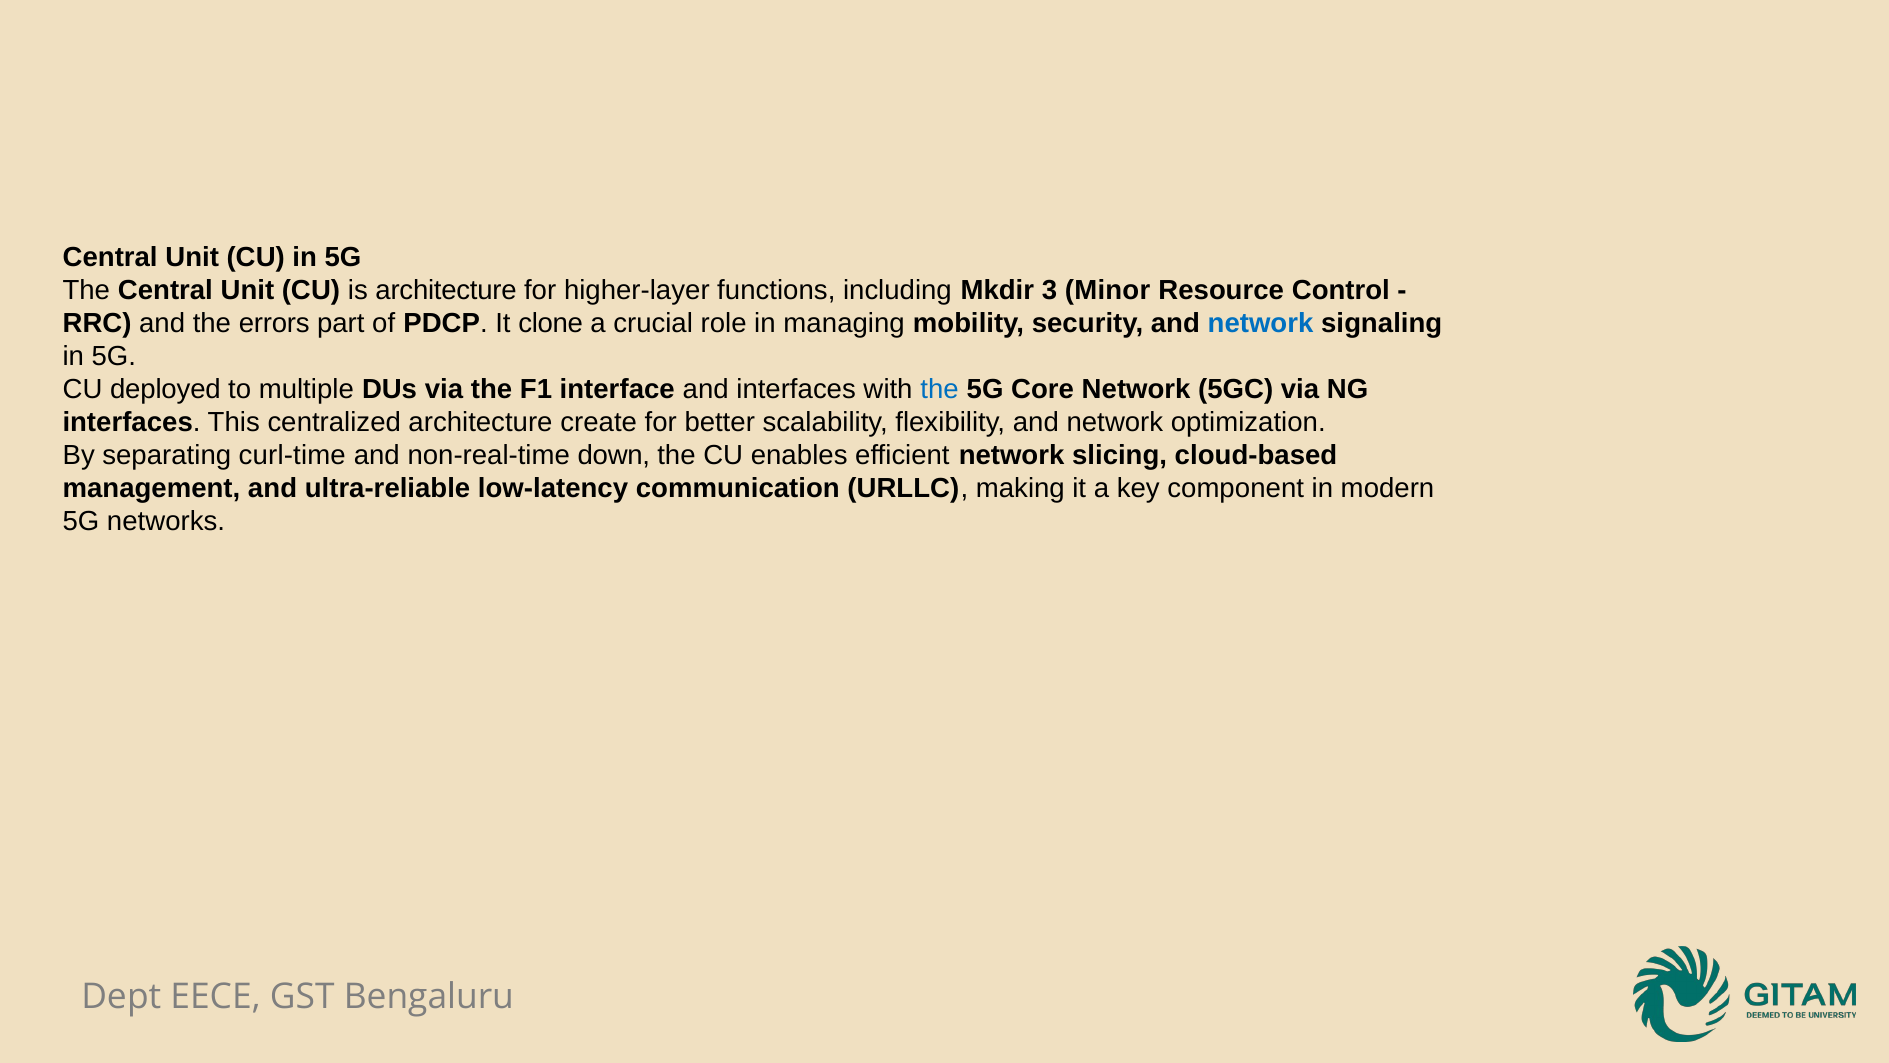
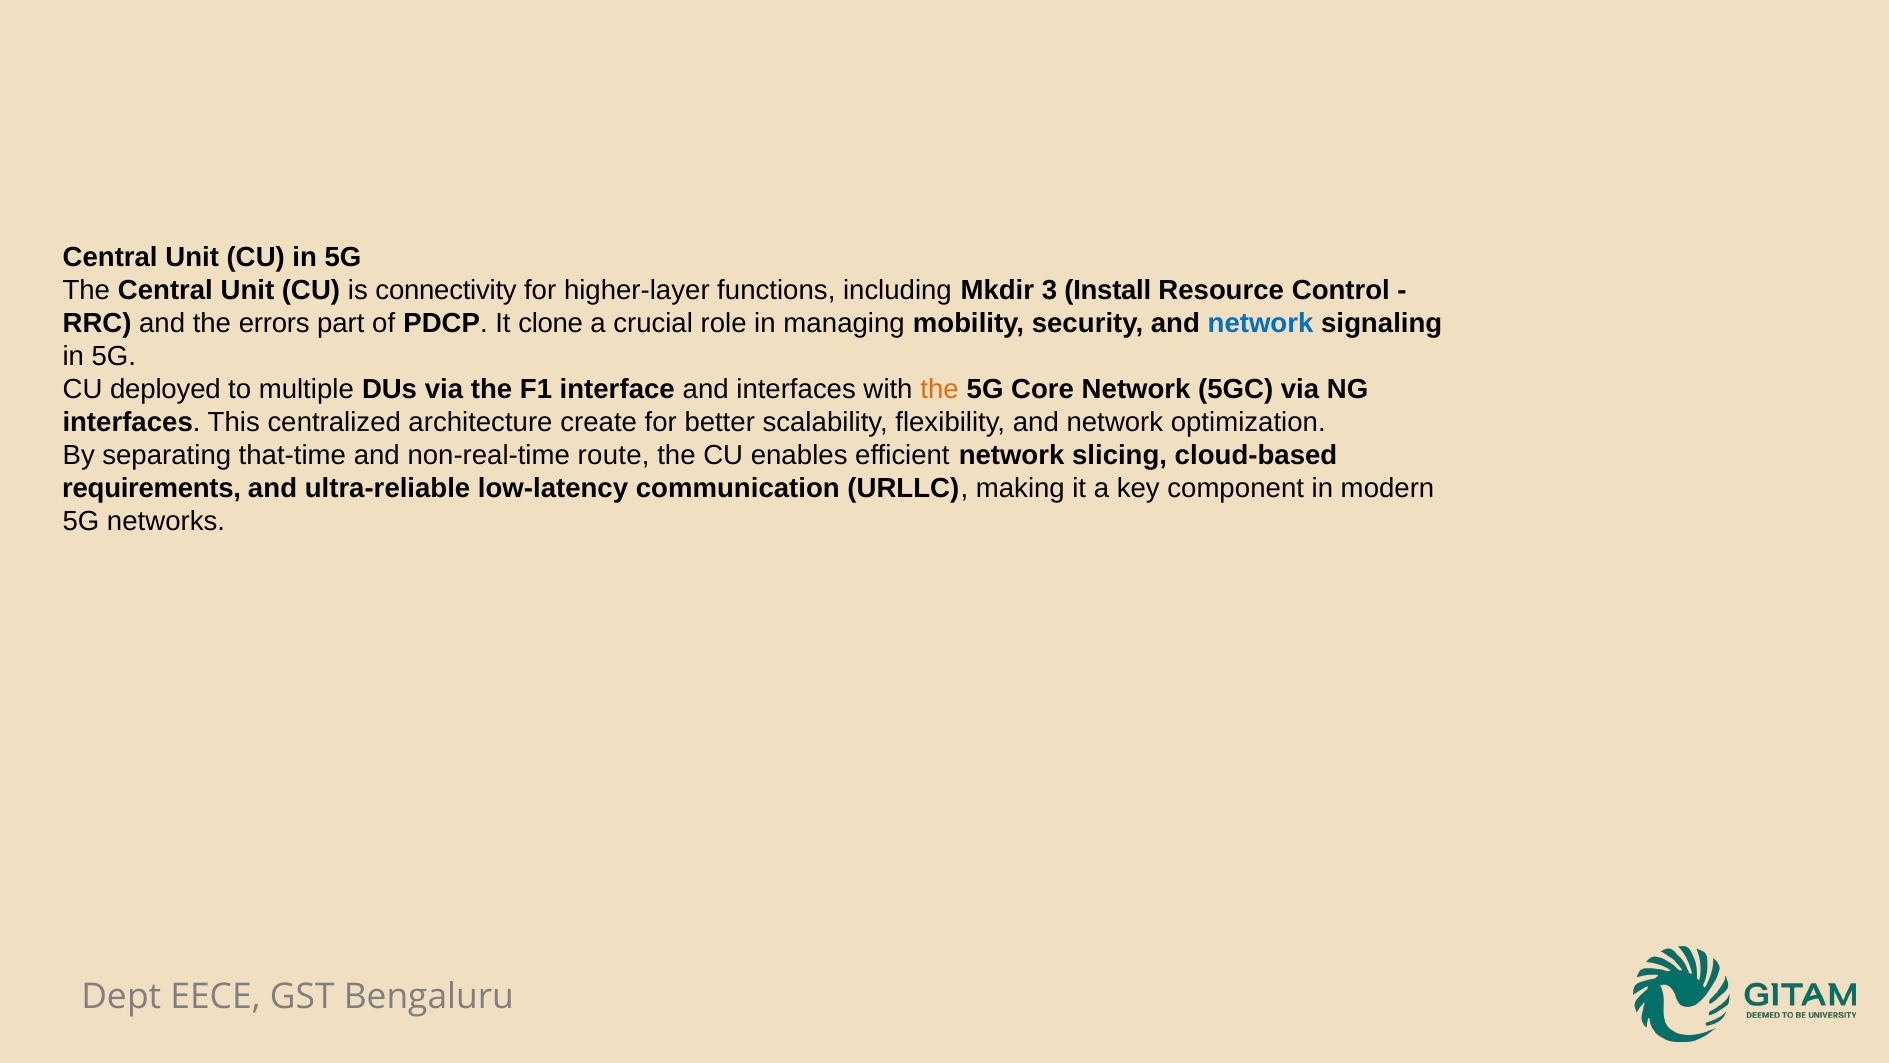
is architecture: architecture -> connectivity (446, 290)
Minor: Minor -> Install (1108, 290)
the colour: blue -> orange (940, 389)
curl-time: curl-time -> that-time (292, 455)
down: down -> route (614, 455)
management: management -> requirements (152, 488)
